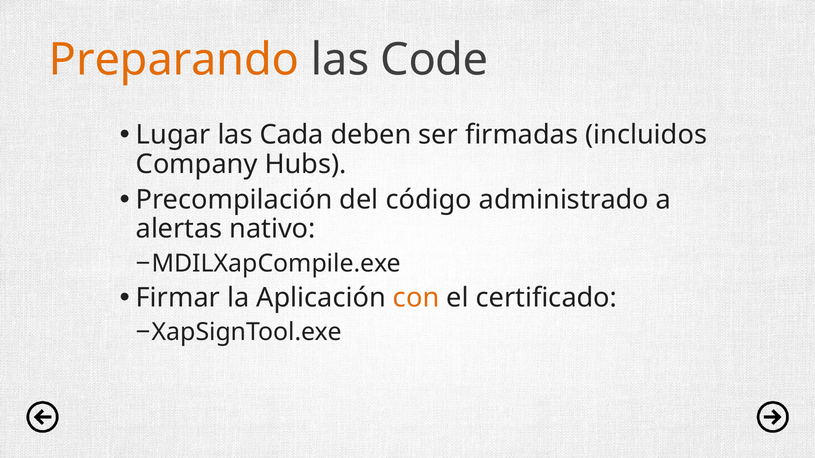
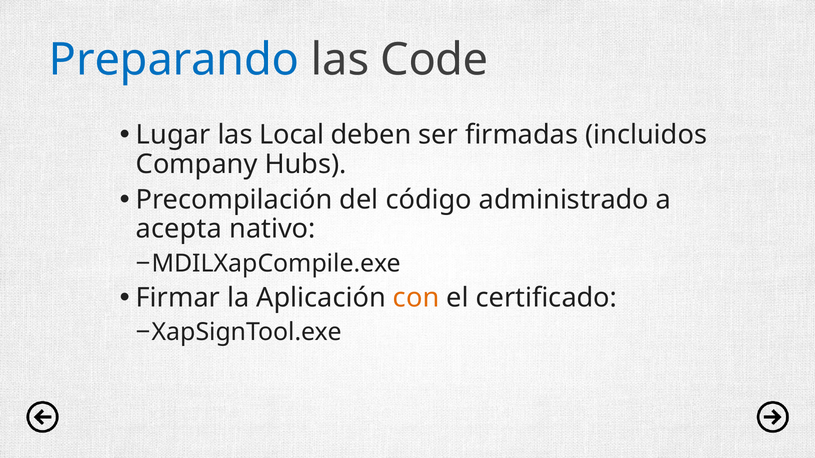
Preparando colour: orange -> blue (174, 60)
Cada: Cada -> Local (292, 135)
alertas: alertas -> acepta (179, 229)
